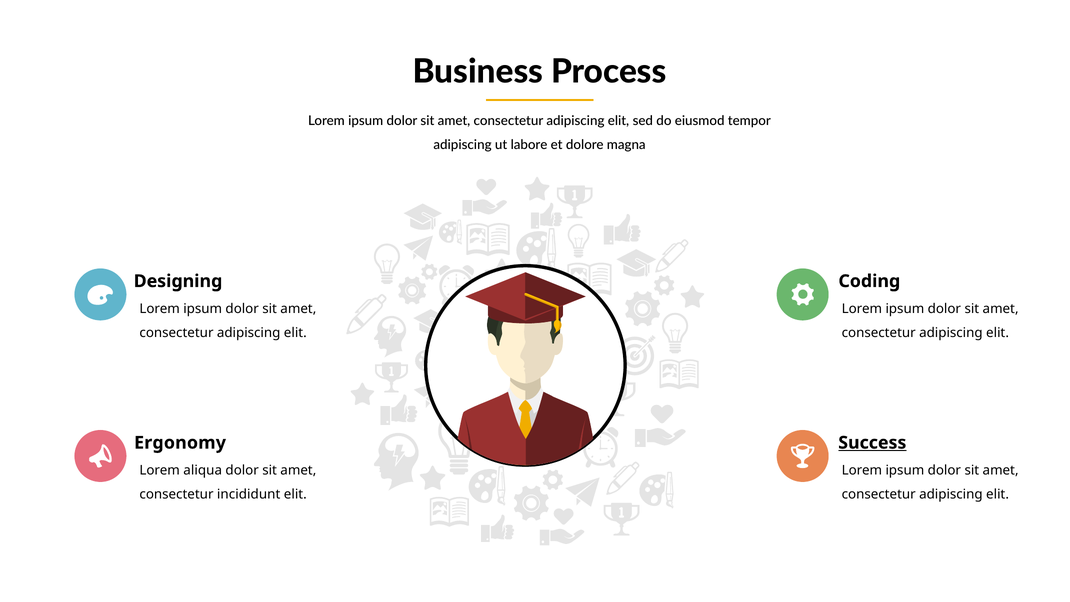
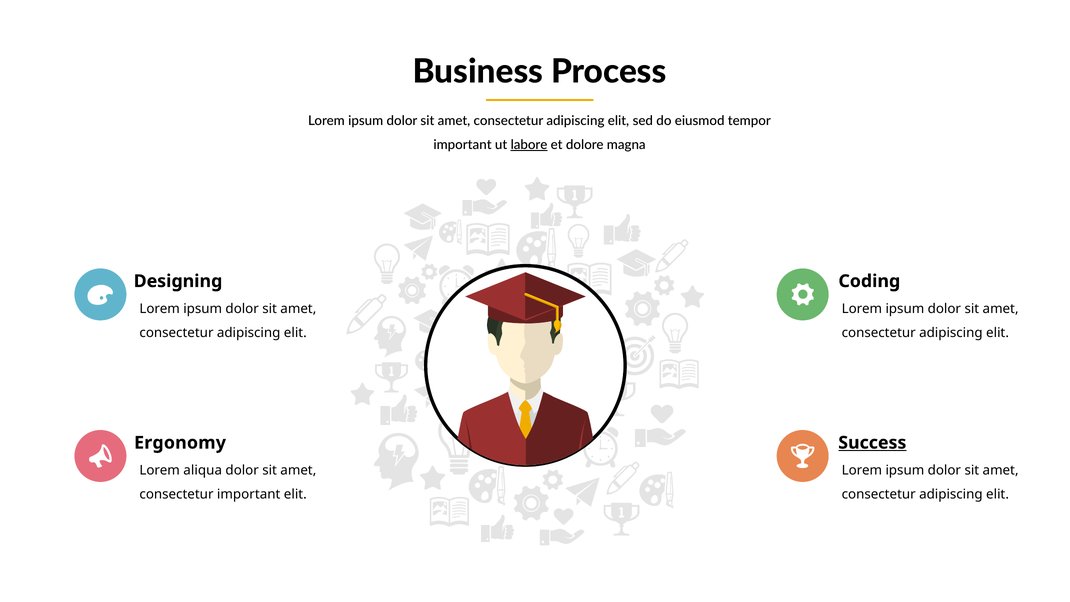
adipiscing: adipiscing -> important (462, 145)
labore underline: none -> present (529, 145)
consectetur incididunt: incididunt -> important (249, 494)
